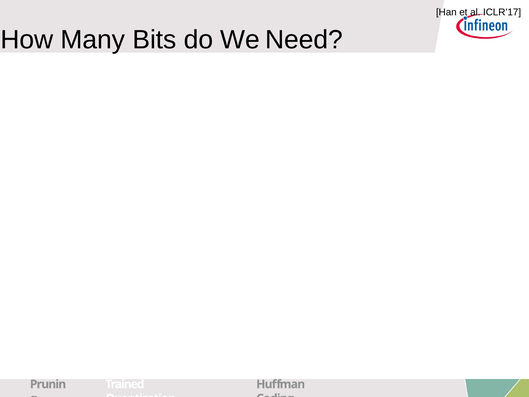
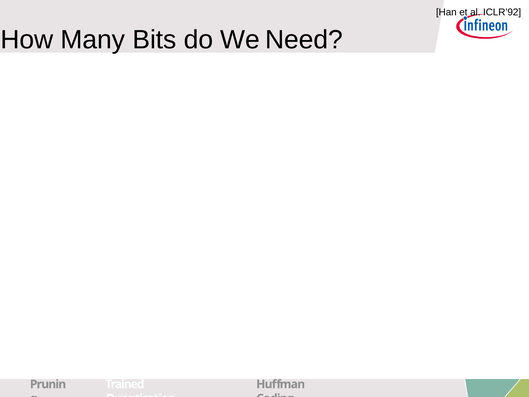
ICLR’17: ICLR’17 -> ICLR’92 (502, 12)
